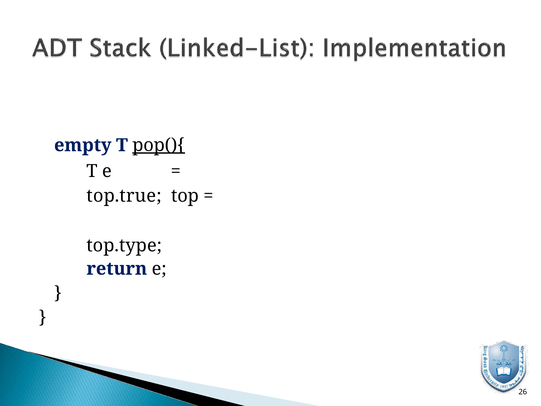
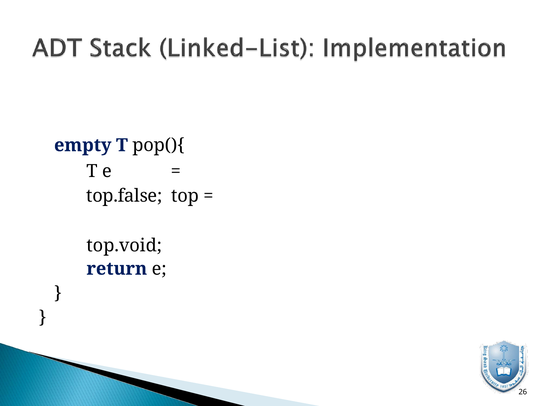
pop(){ underline: present -> none (159, 145)
top.true: top.true -> top.false (124, 196)
top.type: top.type -> top.void (124, 245)
